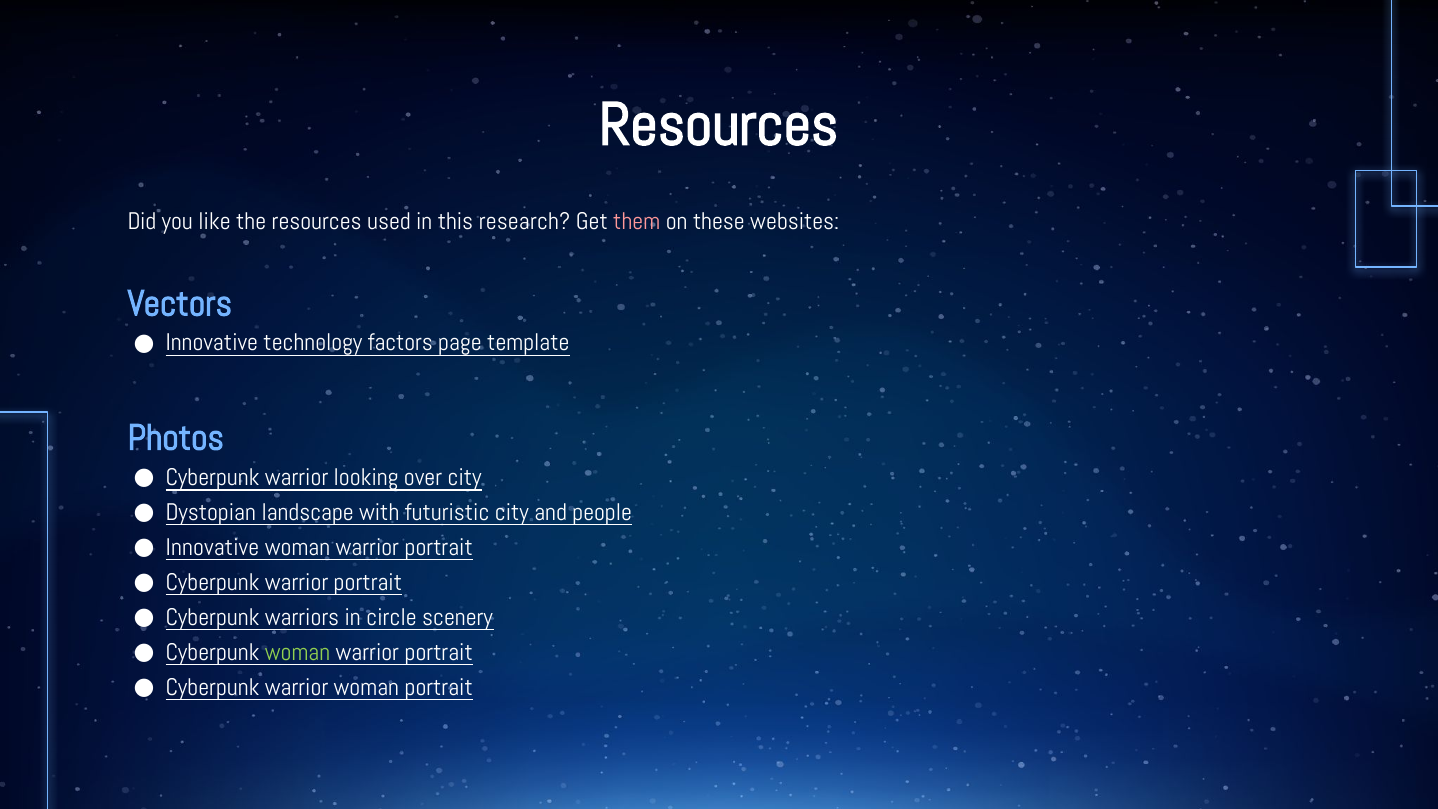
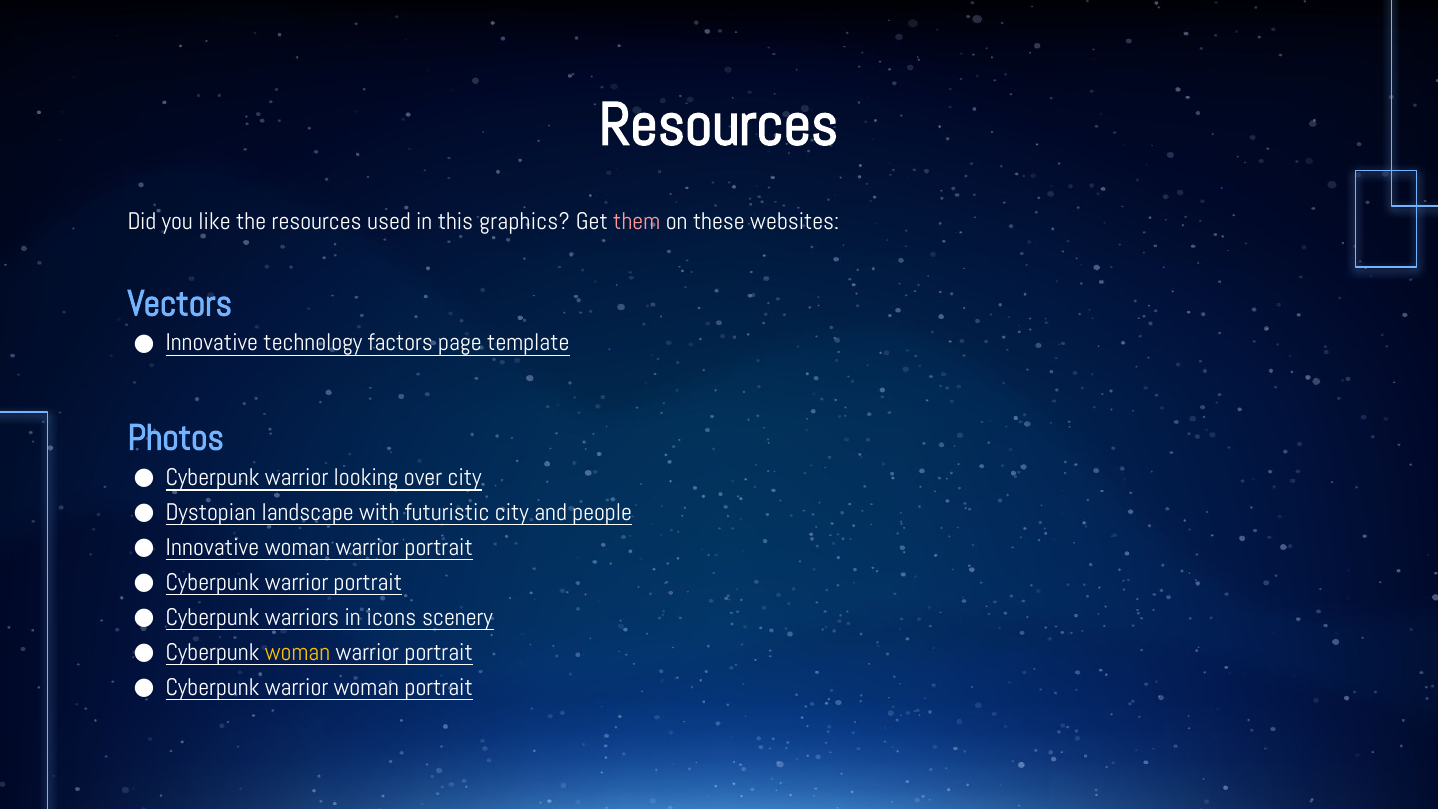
research: research -> graphics (524, 222)
circle: circle -> icons (392, 617)
woman colour: light green -> yellow (298, 652)
